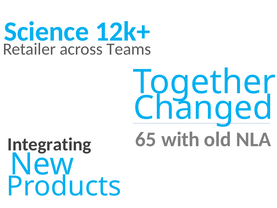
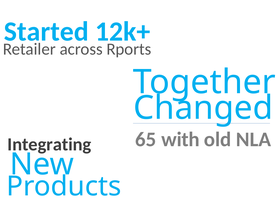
Science: Science -> Started (46, 31)
Teams: Teams -> Rports (129, 49)
